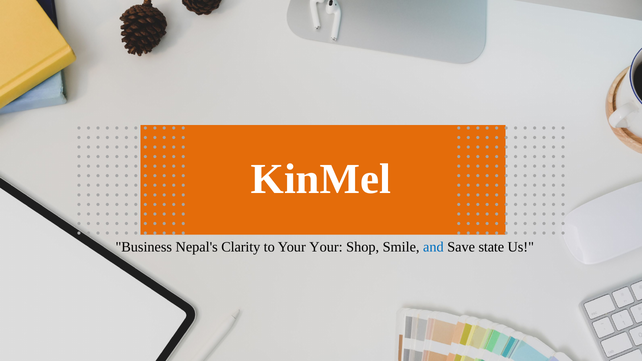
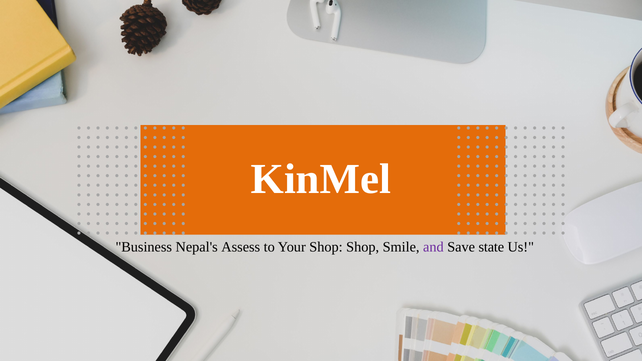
Clarity: Clarity -> Assess (241, 247)
Your Your: Your -> Shop (326, 247)
and colour: blue -> purple (433, 247)
